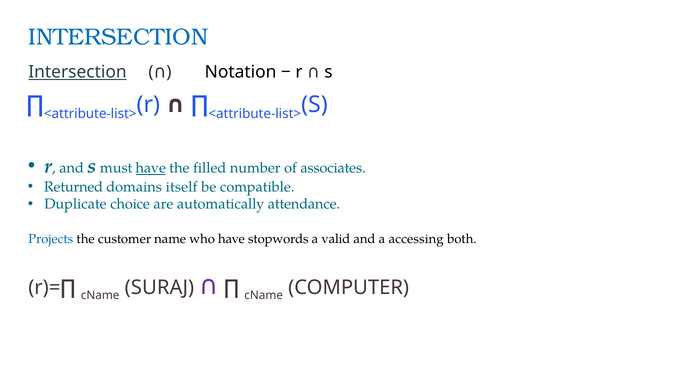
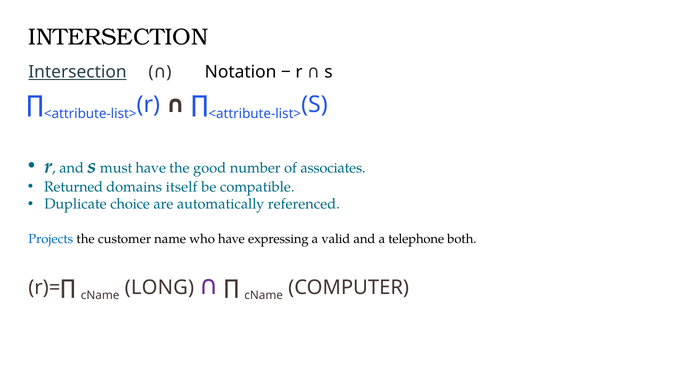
INTERSECTION colour: blue -> black (118, 37)
have underline: present -> none (151, 168)
filled: filled -> good (210, 168)
attendance: attendance -> referenced (304, 204)
stopwords: stopwords -> expressing (278, 239)
accessing: accessing -> telephone (416, 239)
SURAJ: SURAJ -> LONG (159, 287)
